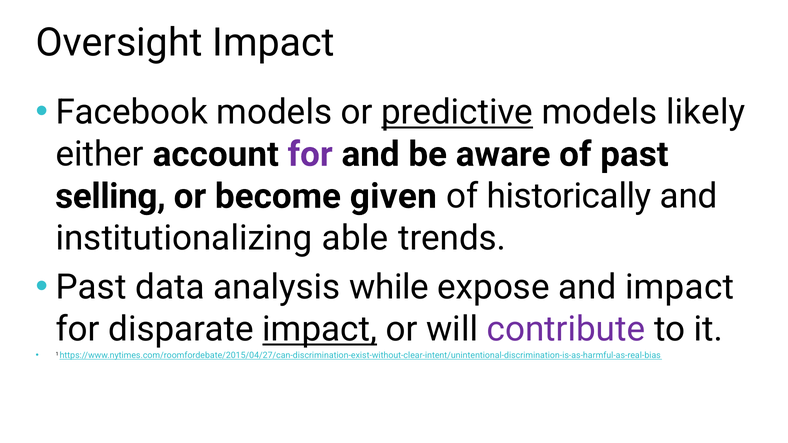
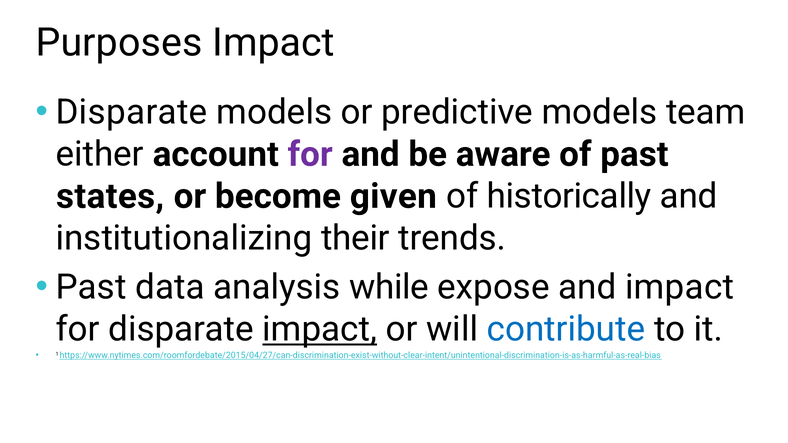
Oversight: Oversight -> Purposes (119, 43)
Facebook: Facebook -> Disparate (132, 112)
predictive underline: present -> none (457, 112)
likely: likely -> team (706, 112)
selling: selling -> states (110, 196)
able: able -> their (355, 238)
contribute colour: purple -> blue (566, 330)
